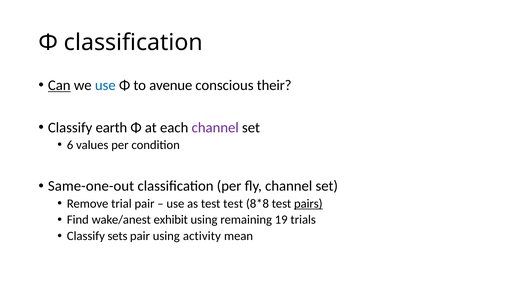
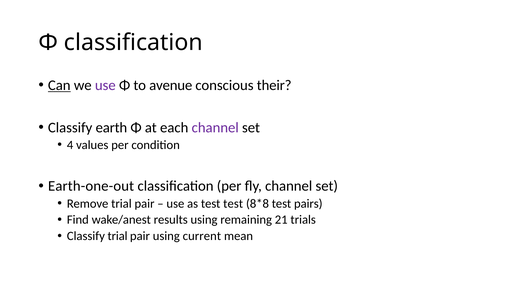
use colour: blue -> purple (105, 85)
6: 6 -> 4 (70, 145)
Same-one-out: Same-one-out -> Earth-one-out (91, 186)
pairs underline: present -> none (308, 204)
exhibit: exhibit -> results (171, 220)
19: 19 -> 21 (281, 220)
Classify sets: sets -> trial (118, 236)
activity: activity -> current (202, 236)
